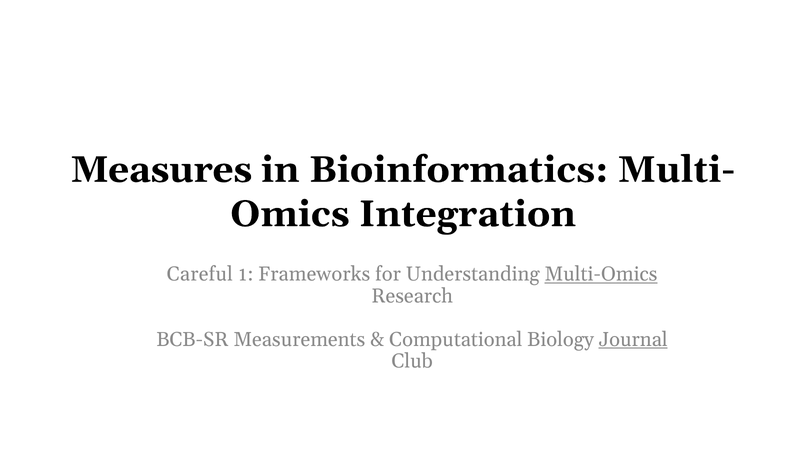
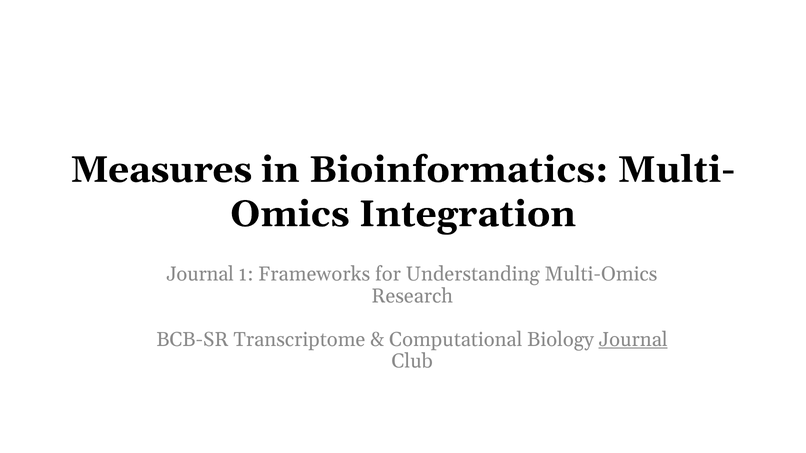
Careful: Careful -> Journal (200, 274)
Multi-Omics underline: present -> none (601, 274)
Measurements: Measurements -> Transcriptome (299, 340)
